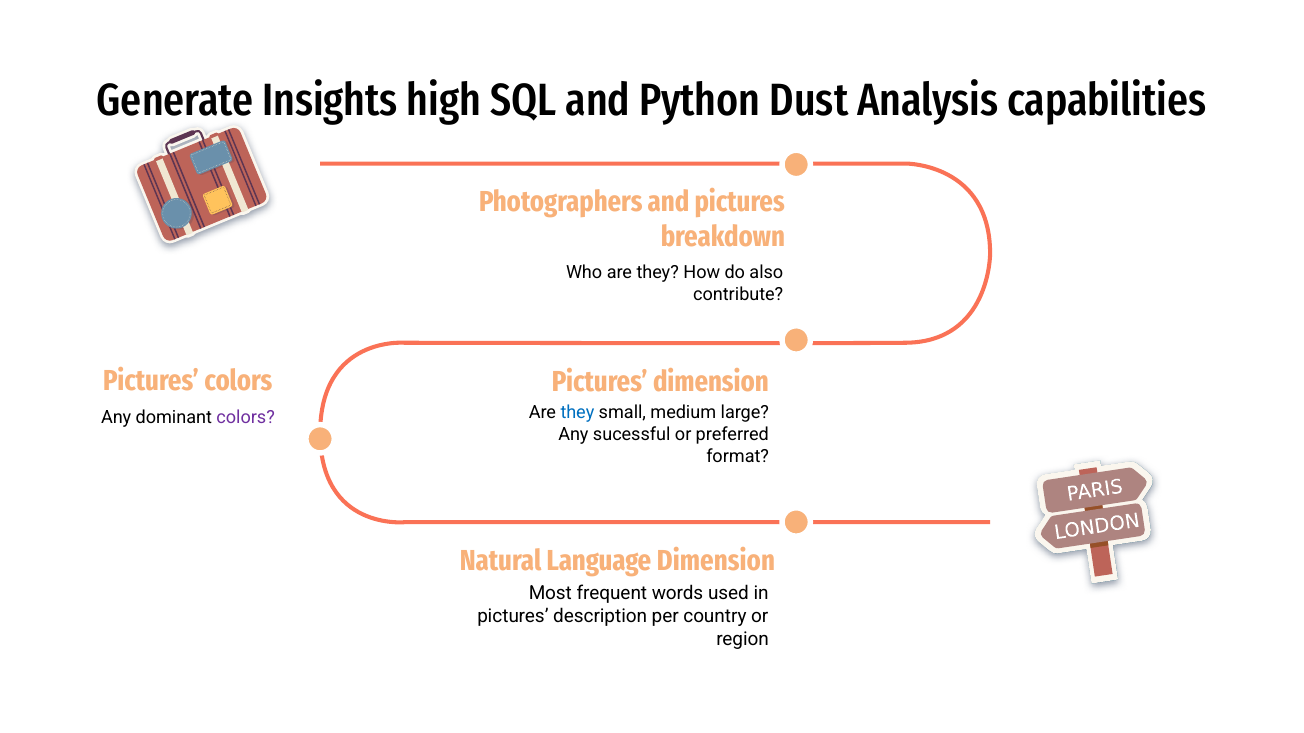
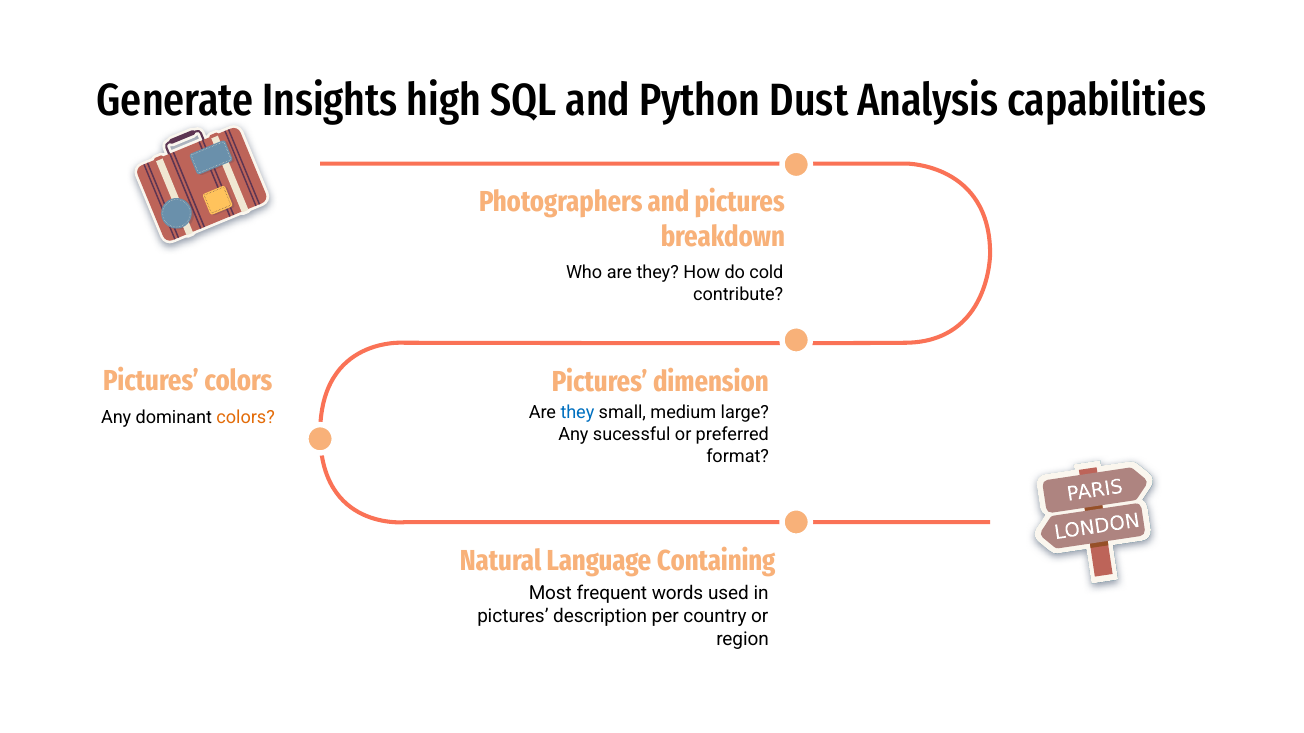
also: also -> cold (766, 273)
colors colour: purple -> orange (246, 418)
Language Dimension: Dimension -> Containing (716, 561)
